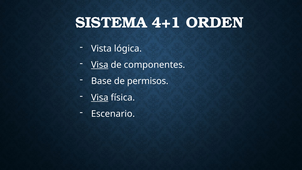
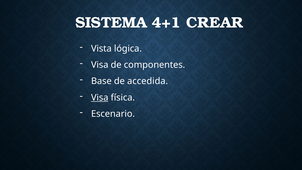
ORDEN: ORDEN -> CREAR (215, 23)
Visa underline: present -> none (100, 65)
permisos: permisos -> accedida (148, 81)
